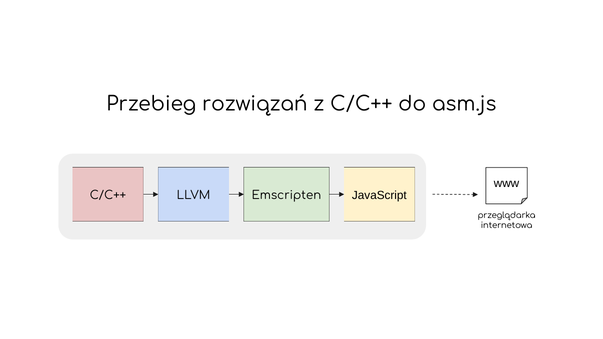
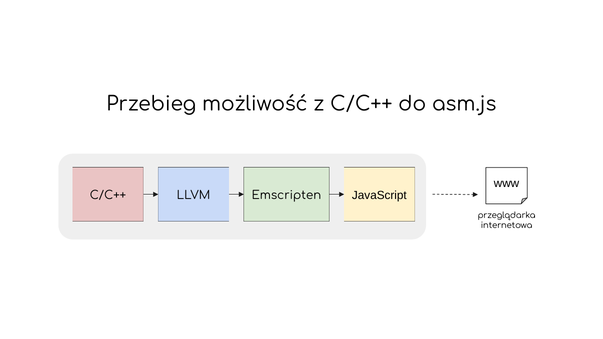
rozwiązań: rozwiązań -> możliwość (255, 104)
